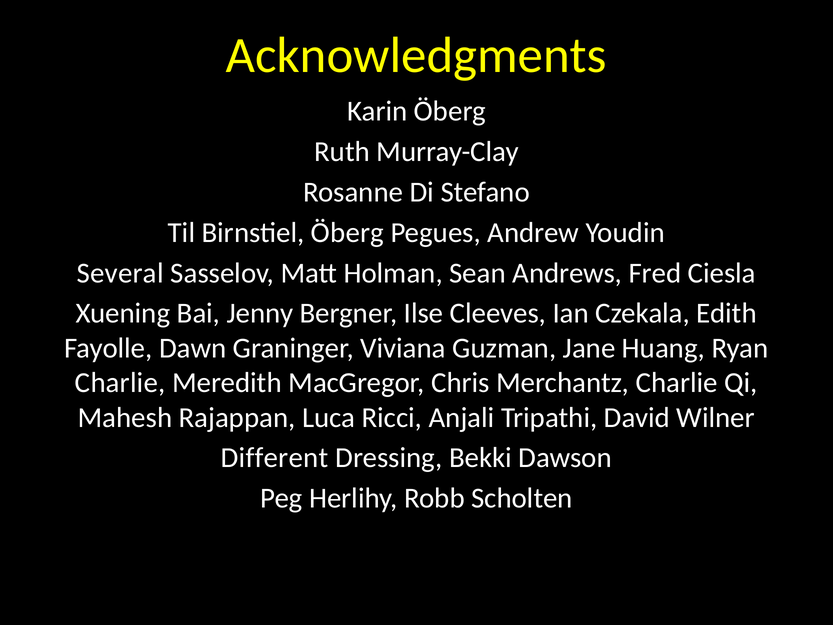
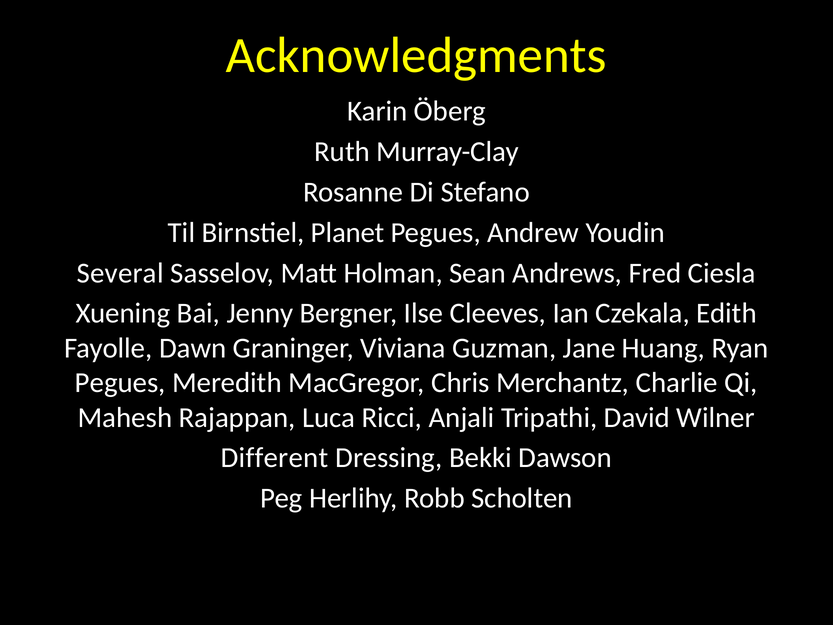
Birnstiel Öberg: Öberg -> Planet (348, 232)
Charlie: Charlie -> Pegues (120, 383)
